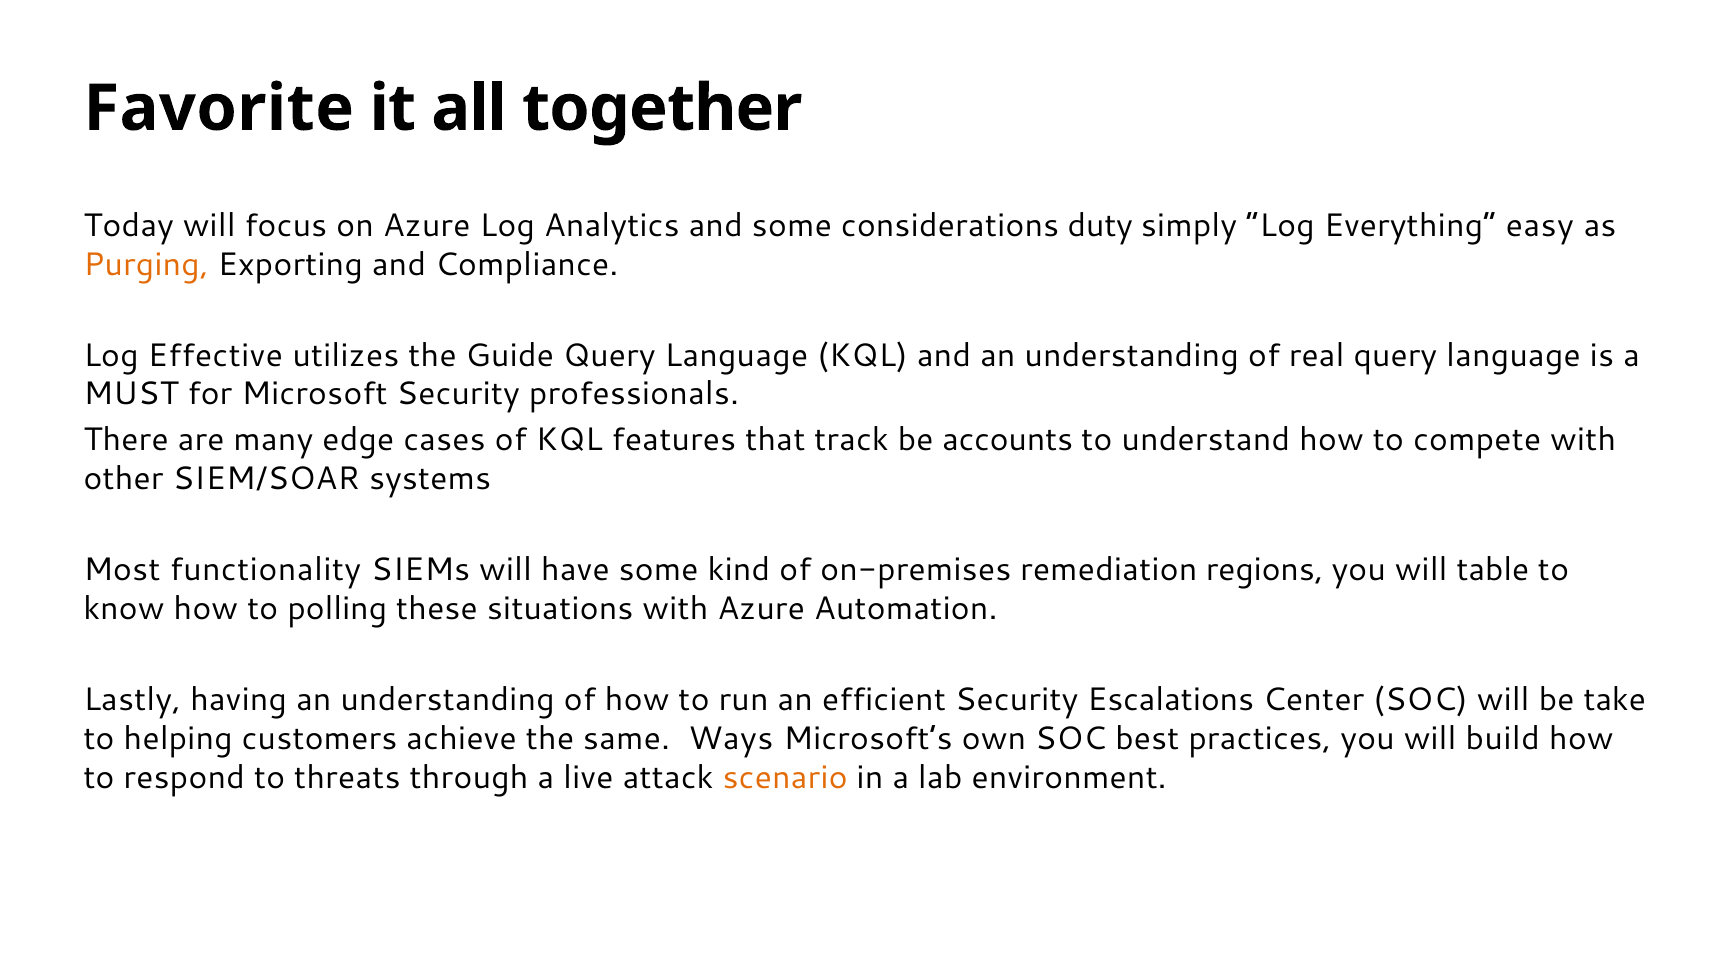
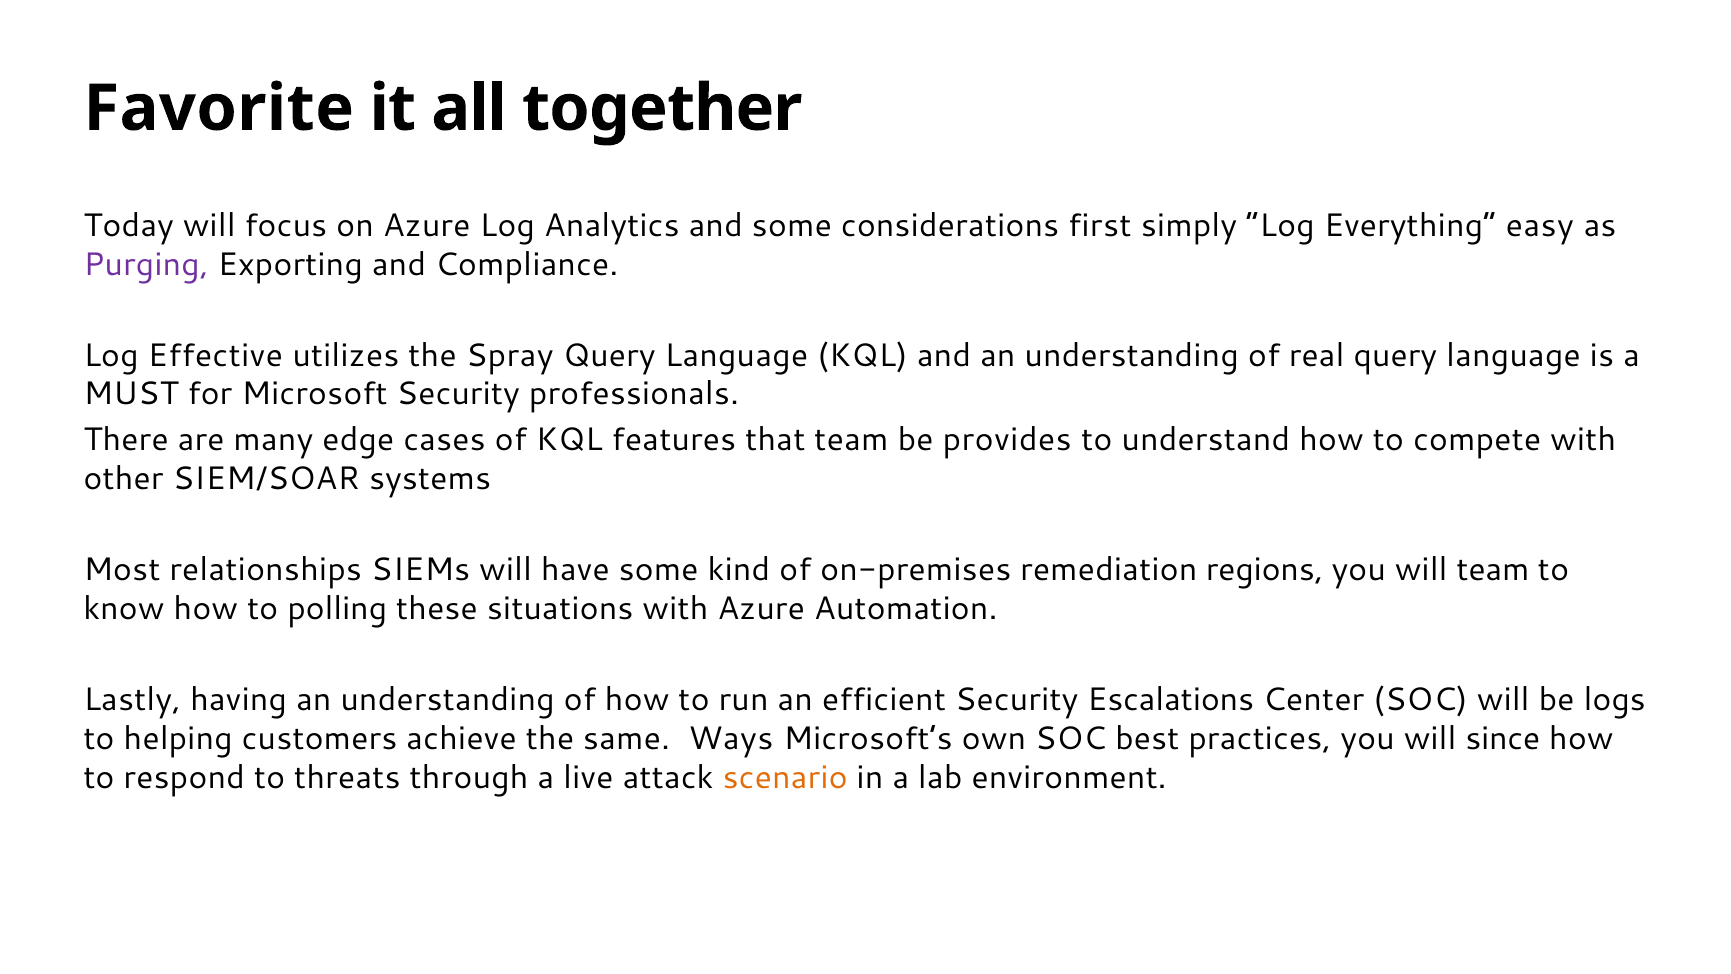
duty: duty -> first (1100, 225)
Purging colour: orange -> purple (146, 264)
Guide: Guide -> Spray (510, 355)
that track: track -> team (851, 440)
accounts: accounts -> provides (1007, 440)
functionality: functionality -> relationships (266, 569)
will table: table -> team (1493, 569)
take: take -> logs (1615, 699)
build: build -> since (1503, 738)
